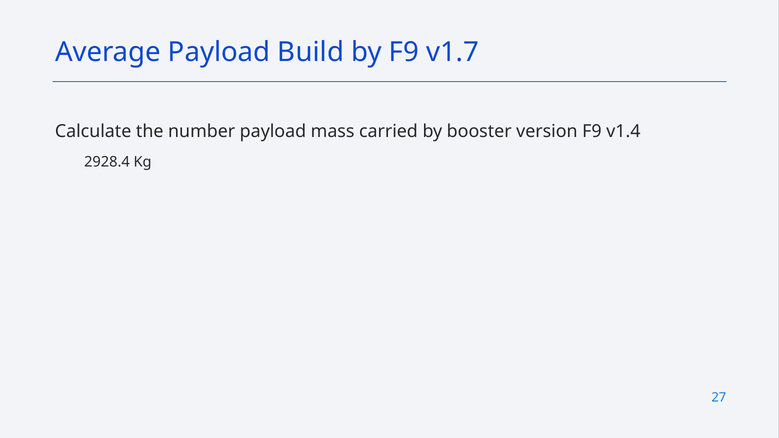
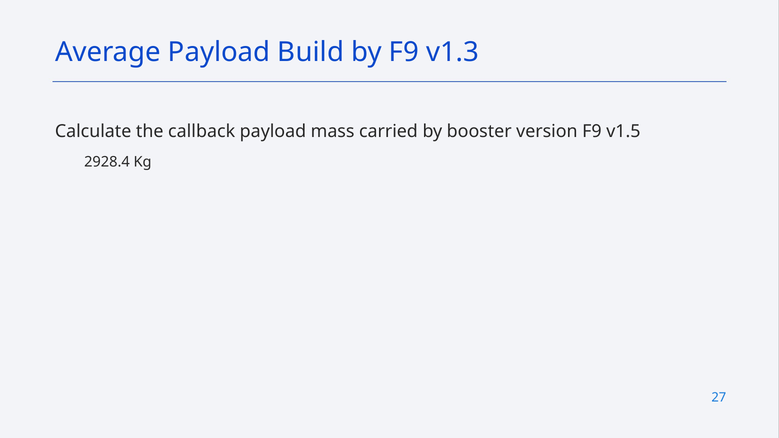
v1.7: v1.7 -> v1.3 (453, 52)
number: number -> callback (202, 131)
v1.4: v1.4 -> v1.5 (623, 131)
